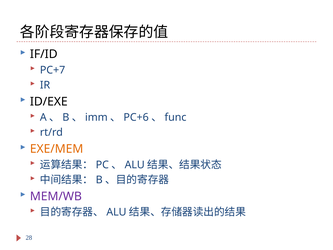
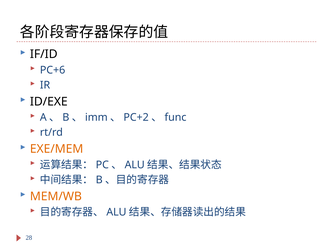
PC+7: PC+7 -> PC+6 (53, 70)
PC+6: PC+6 -> PC+2 (136, 117)
MEM/WB colour: purple -> orange (56, 196)
